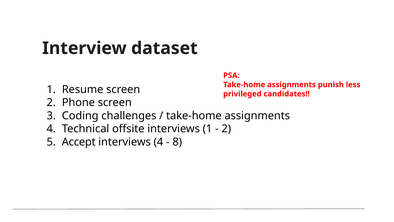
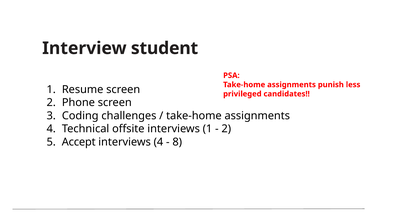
dataset: dataset -> student (165, 48)
